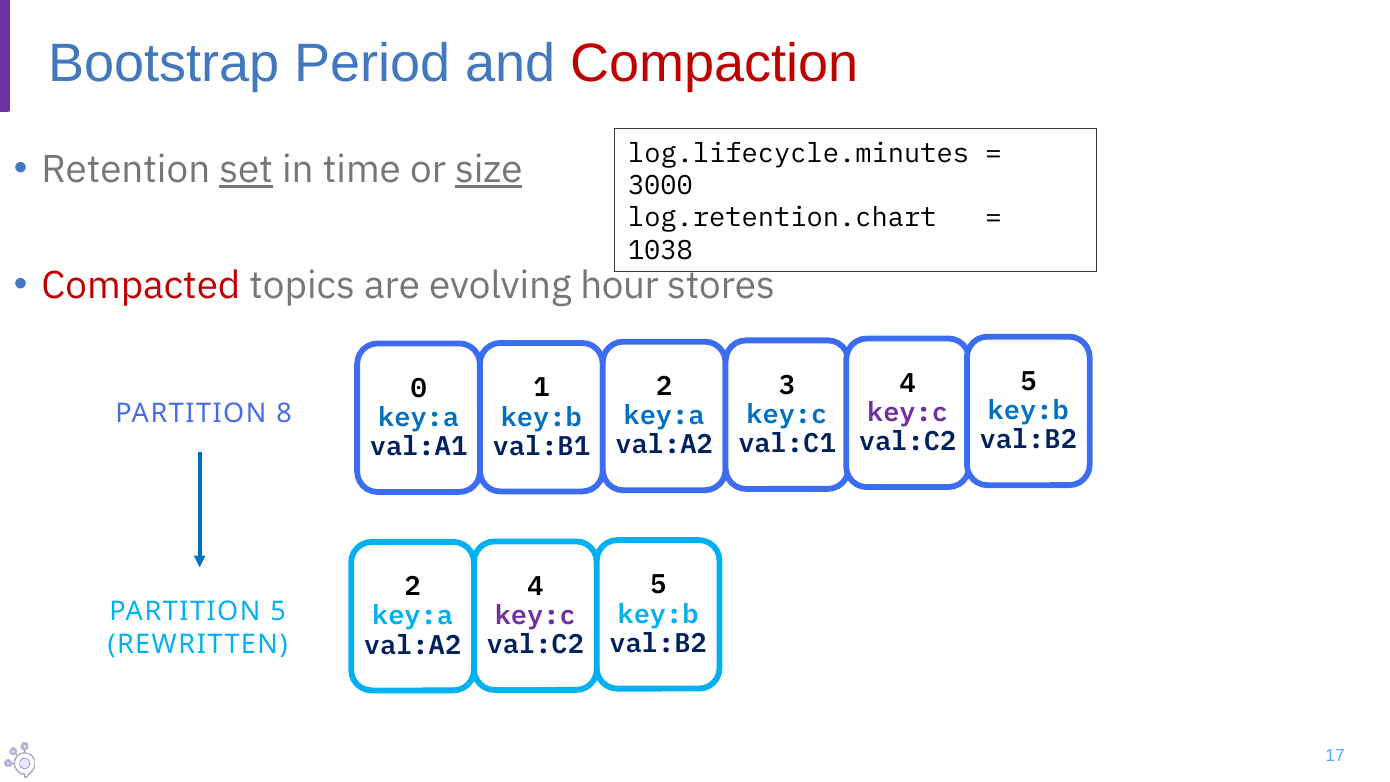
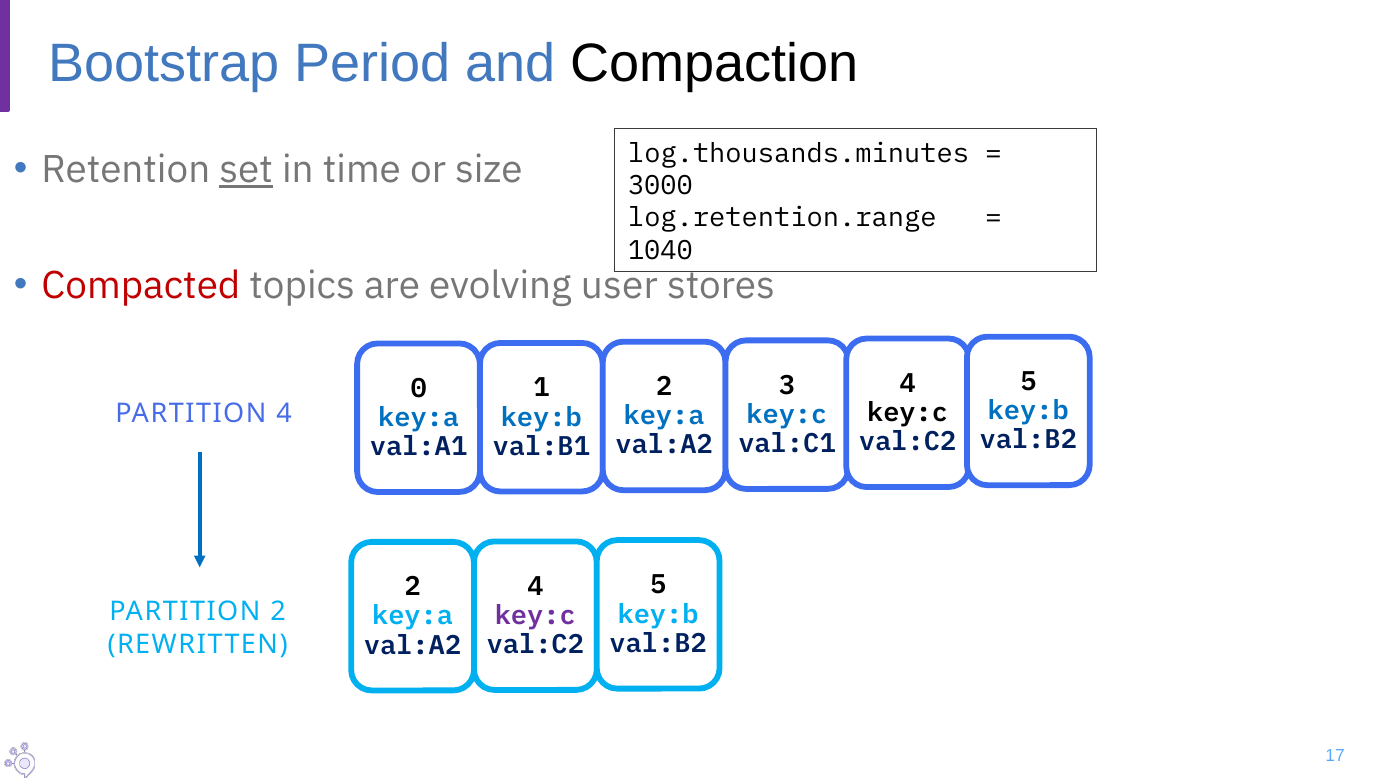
Compaction colour: red -> black (714, 63)
log.lifecycle.minutes: log.lifecycle.minutes -> log.thousands.minutes (799, 153)
size underline: present -> none (489, 170)
log.retention.chart: log.retention.chart -> log.retention.range (782, 218)
1038: 1038 -> 1040 (660, 250)
hour: hour -> user (619, 286)
key:c colour: purple -> black (908, 413)
PARTITION 8: 8 -> 4 (284, 413)
PARTITION 5: 5 -> 2 (278, 612)
